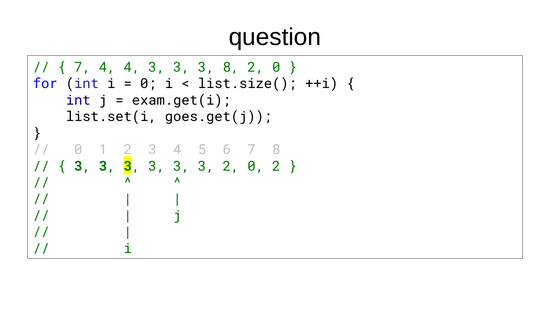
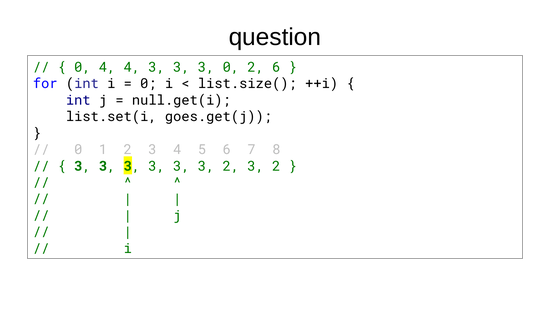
7: 7 -> 0 (82, 67)
3 8: 8 -> 0 (231, 67)
0: 0 -> 6 (276, 67)
exam.get(i: exam.get(i -> null.get(i (181, 100)
3 2 0: 0 -> 3 (256, 166)
